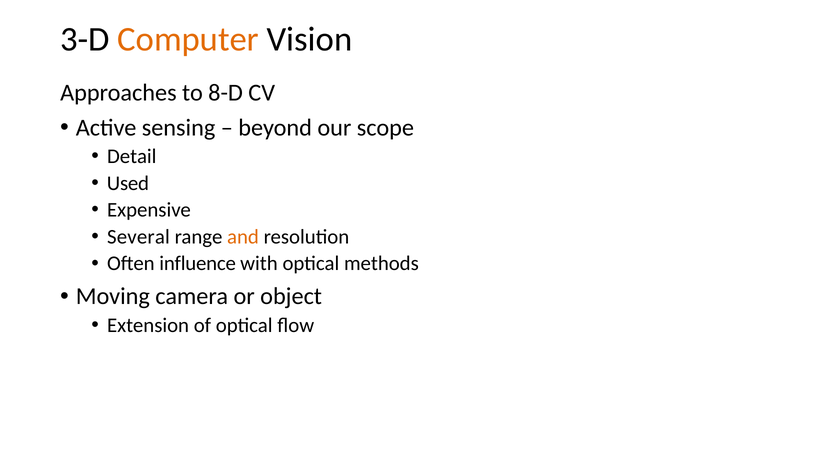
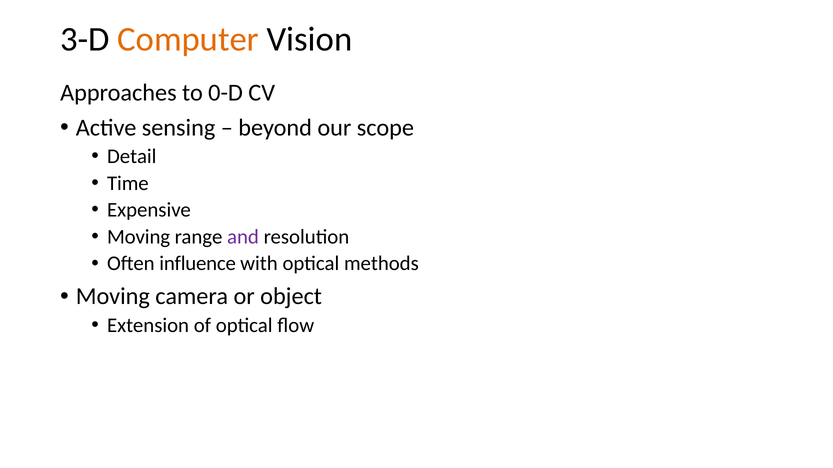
8-D: 8-D -> 0-D (226, 93)
Used: Used -> Time (128, 183)
Several: Several -> Moving (139, 237)
and colour: orange -> purple (243, 237)
